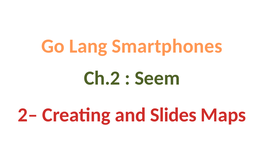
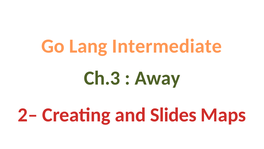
Smartphones: Smartphones -> Intermediate (167, 46)
Ch.2: Ch.2 -> Ch.3 (102, 78)
Seem: Seem -> Away (157, 78)
